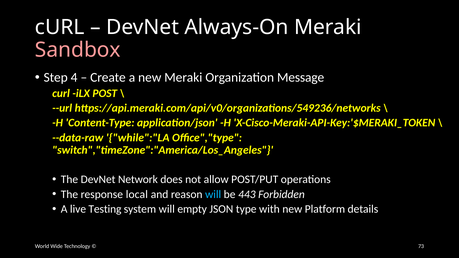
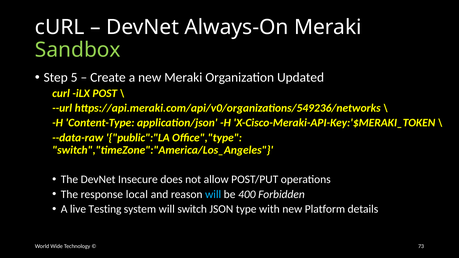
Sandbox colour: pink -> light green (78, 50)
4: 4 -> 5 (74, 78)
Message: Message -> Updated (301, 78)
while":"LA: while":"LA -> public":"LA (138, 138)
Network: Network -> Insecure (138, 180)
443: 443 -> 400 (247, 194)
empty: empty -> switch (192, 209)
